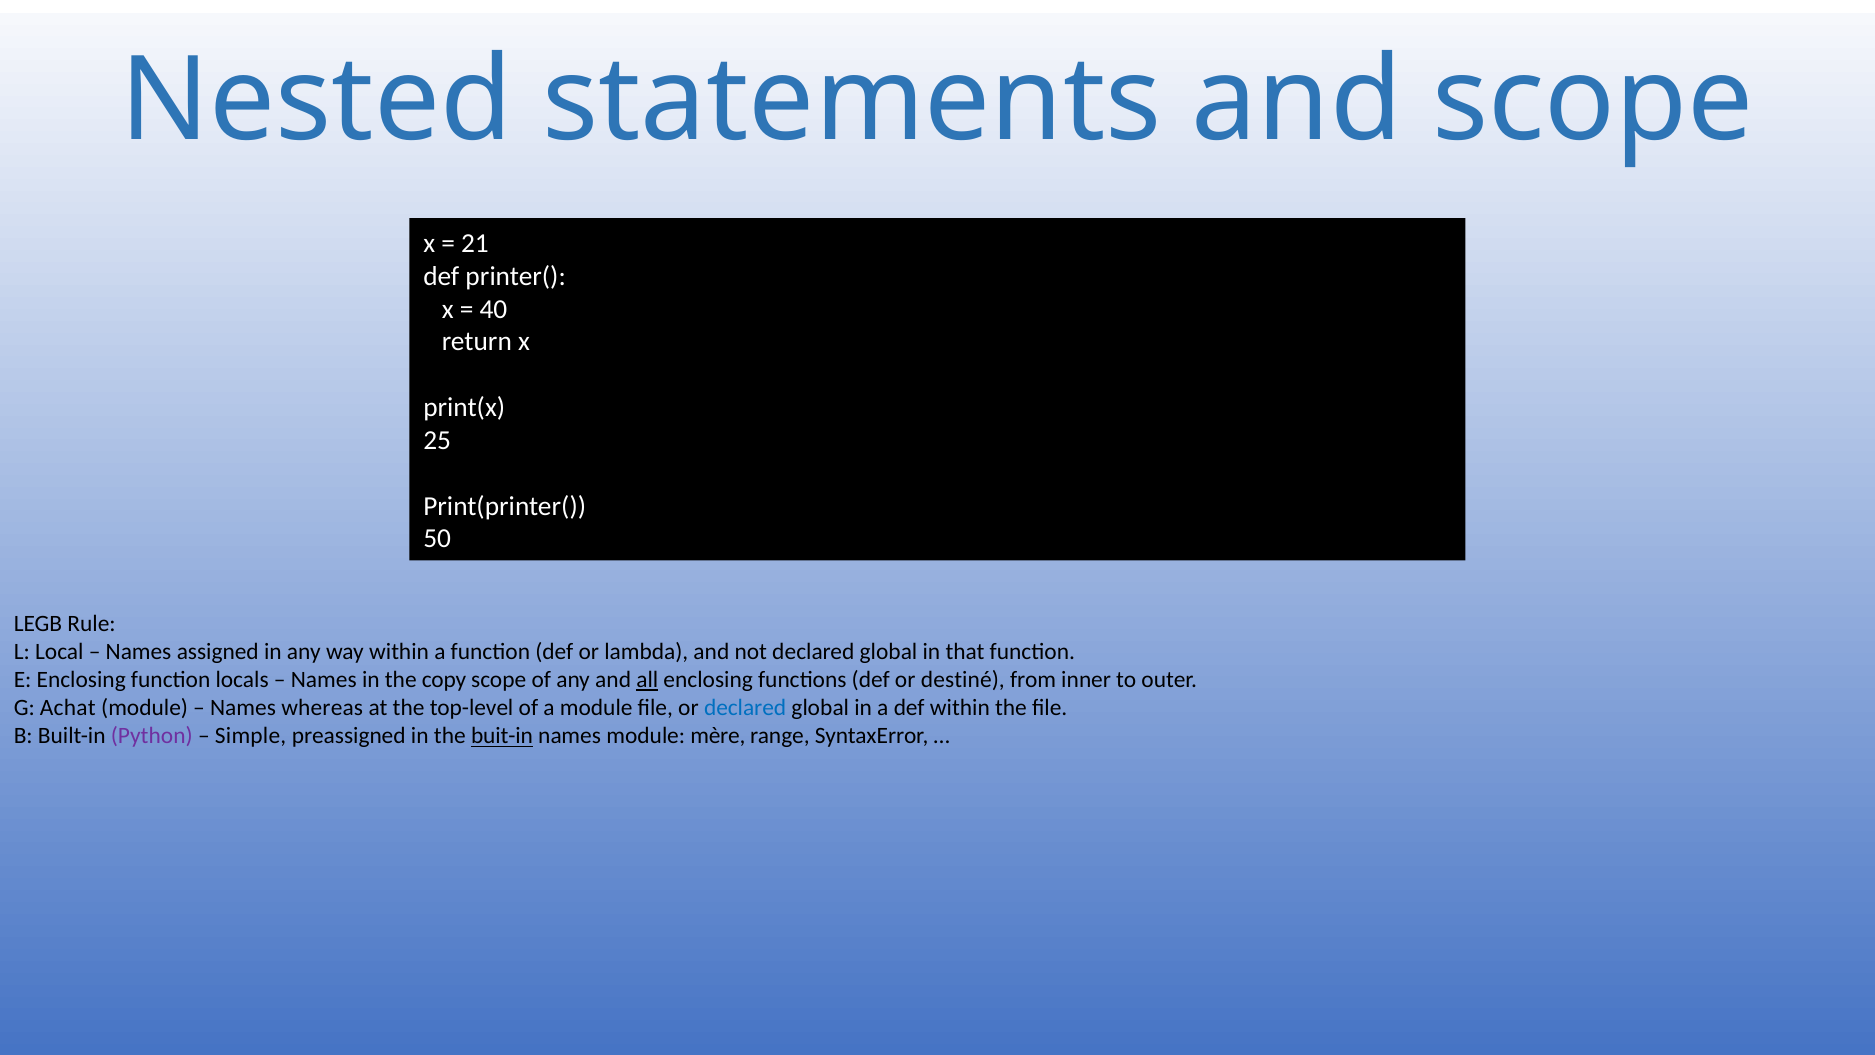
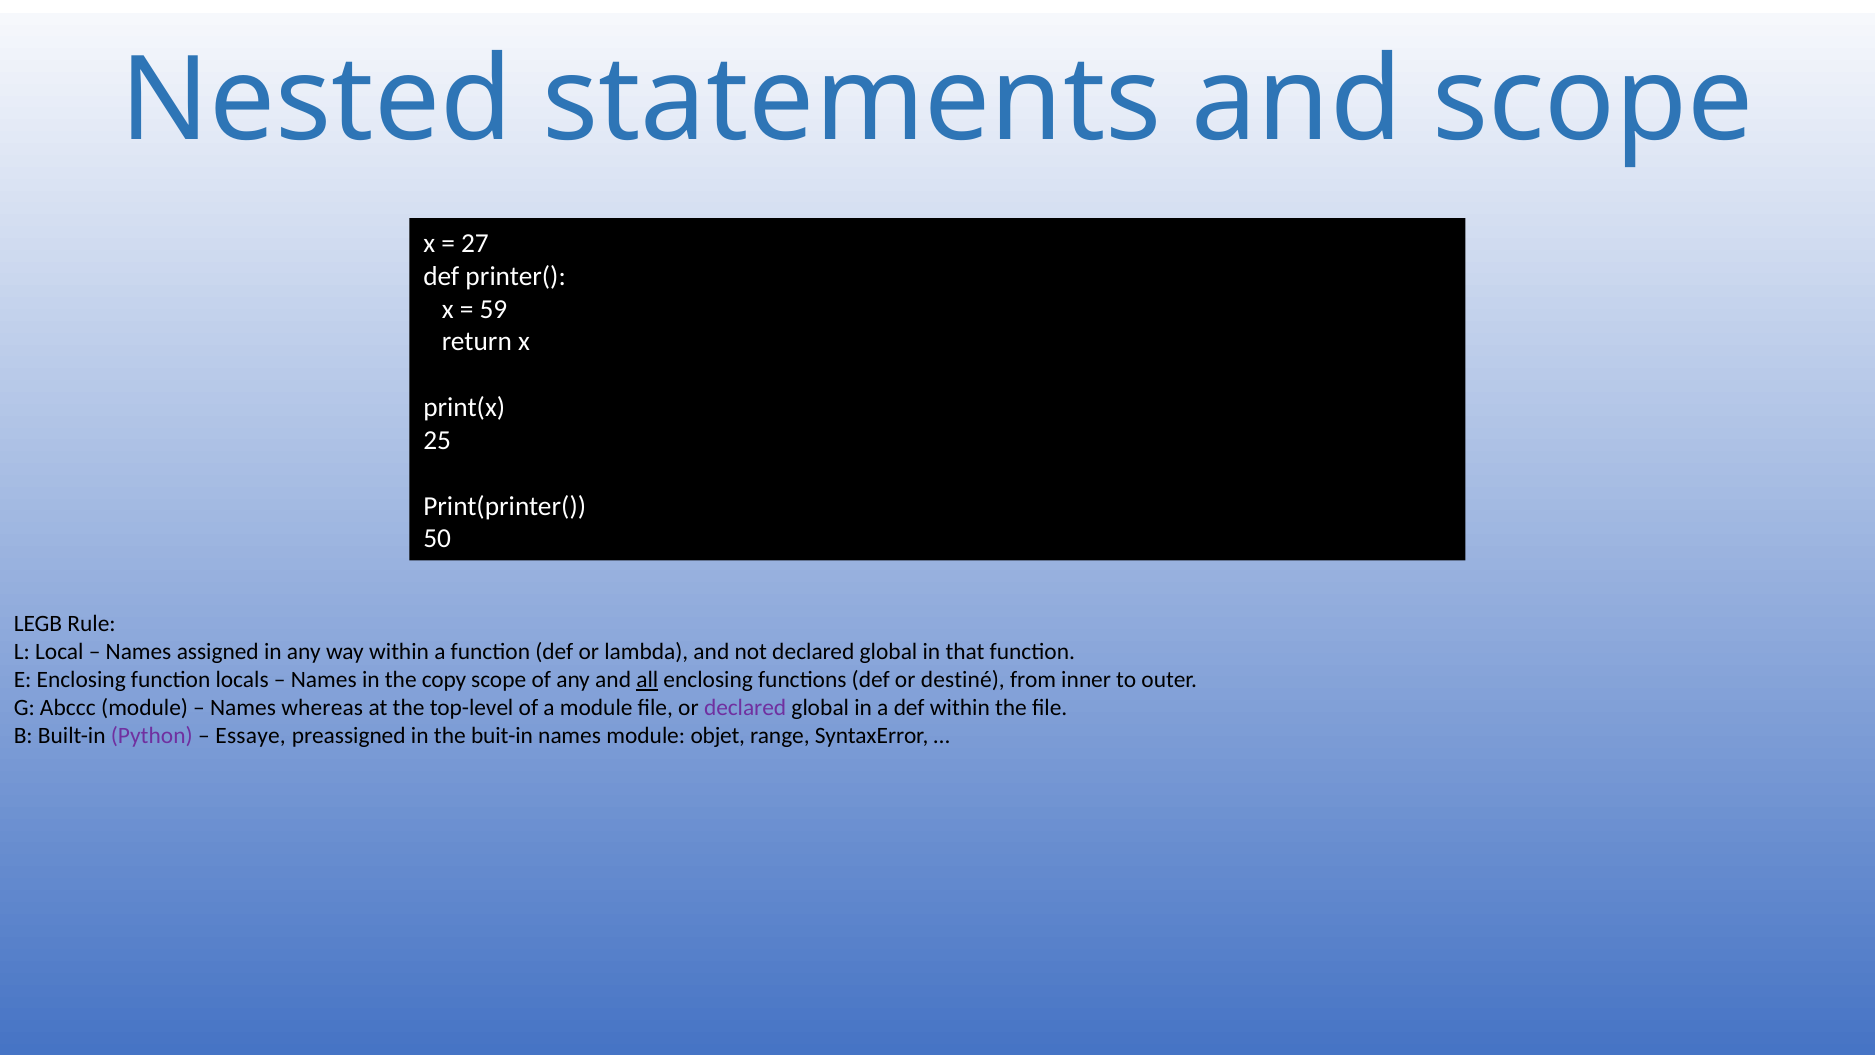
21: 21 -> 27 (475, 243)
40: 40 -> 59 (493, 309)
Achat: Achat -> Abccc (68, 708)
declared colour: blue -> purple (745, 708)
Simple: Simple -> Essaye (251, 736)
buit-in underline: present -> none (502, 736)
mère: mère -> objet (718, 736)
